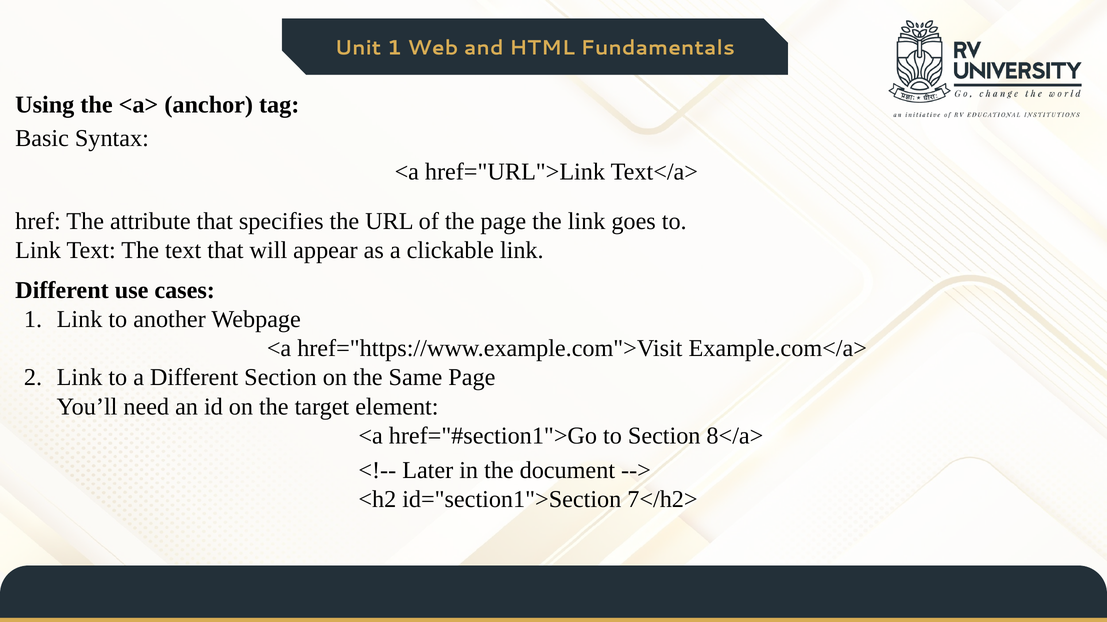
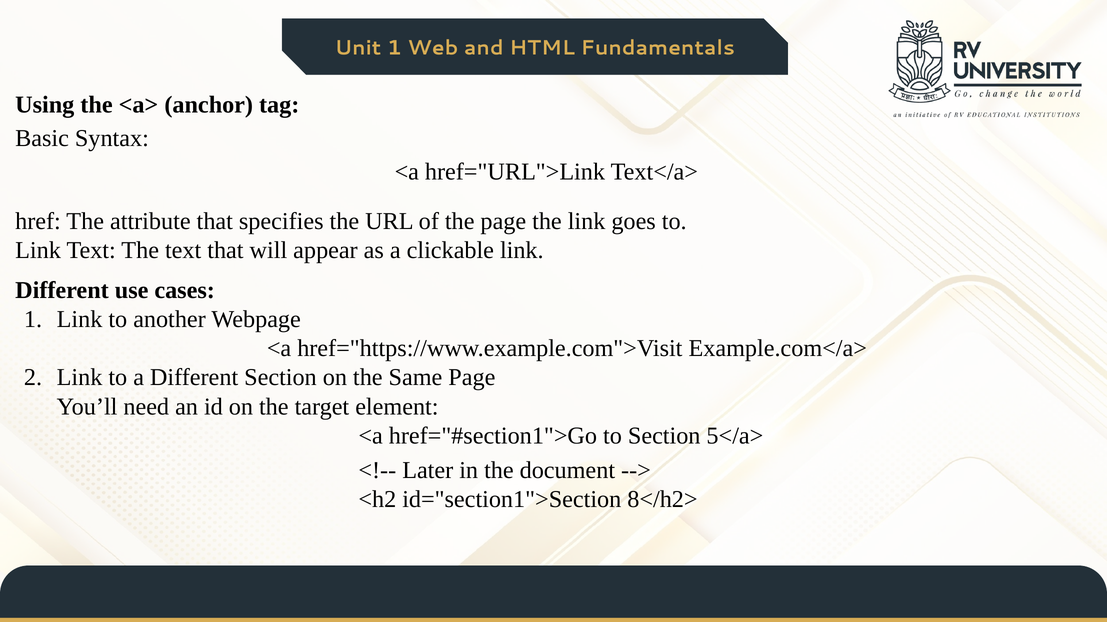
8</a>: 8</a> -> 5</a> (735, 436)
7</h2>: 7</h2> -> 8</h2> (662, 500)
